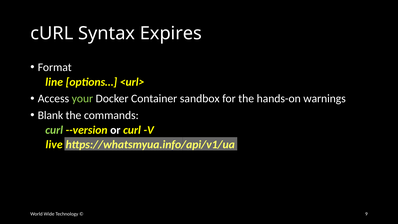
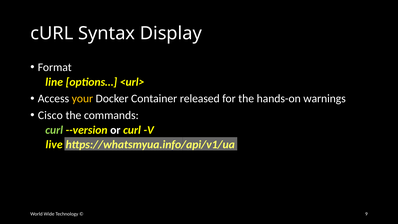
Expires: Expires -> Display (171, 33)
your colour: light green -> yellow (82, 99)
sandbox: sandbox -> released (200, 99)
Blank: Blank -> Cisco (50, 115)
